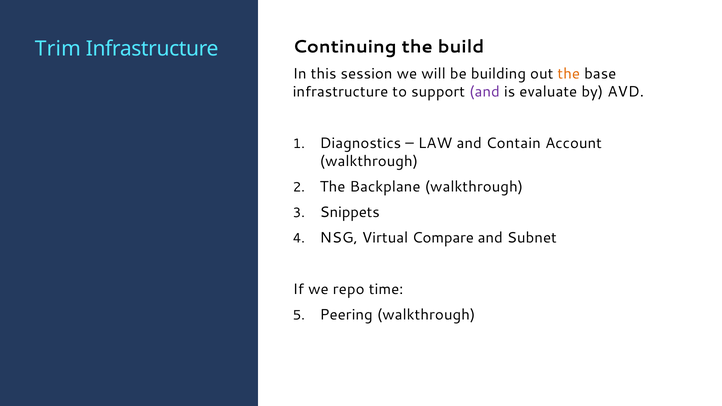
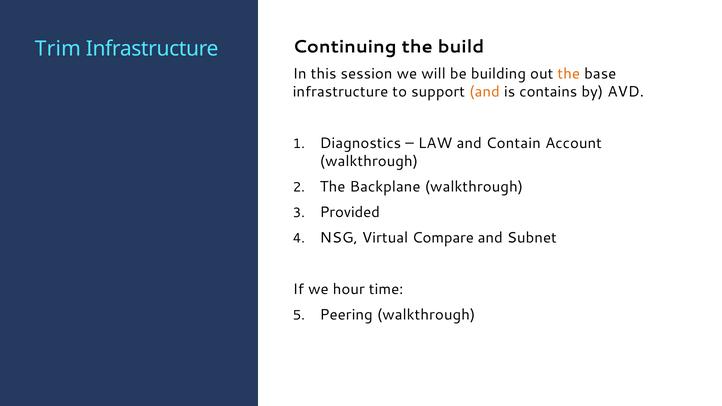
and colour: purple -> orange (484, 92)
evaluate: evaluate -> contains (548, 92)
Snippets: Snippets -> Provided (350, 212)
repo: repo -> hour (349, 289)
